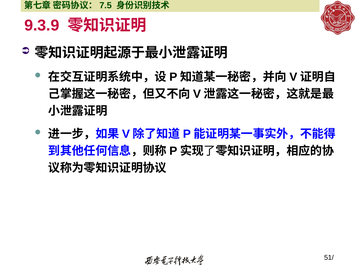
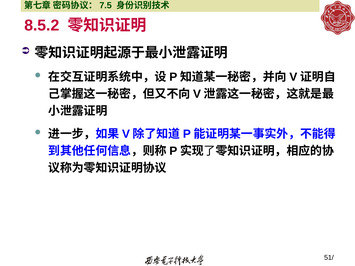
9.3.9: 9.3.9 -> 8.5.2 (42, 25)
